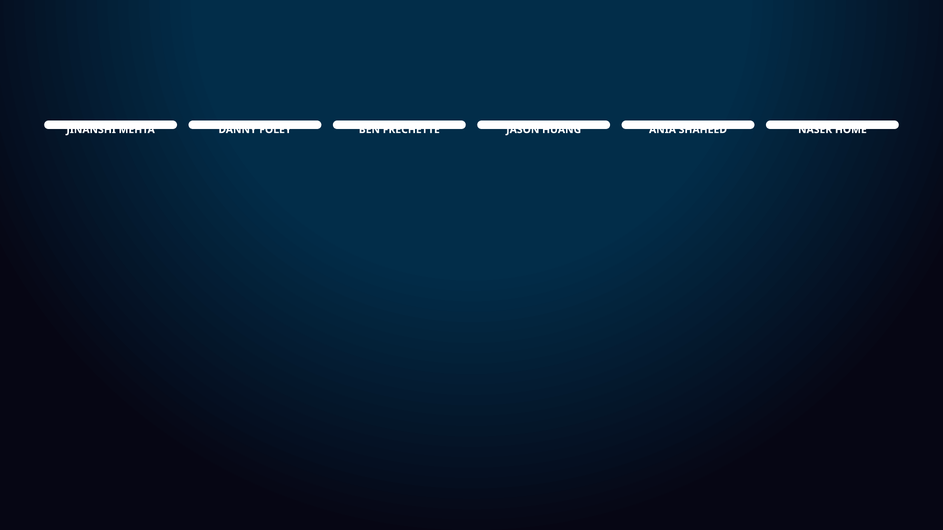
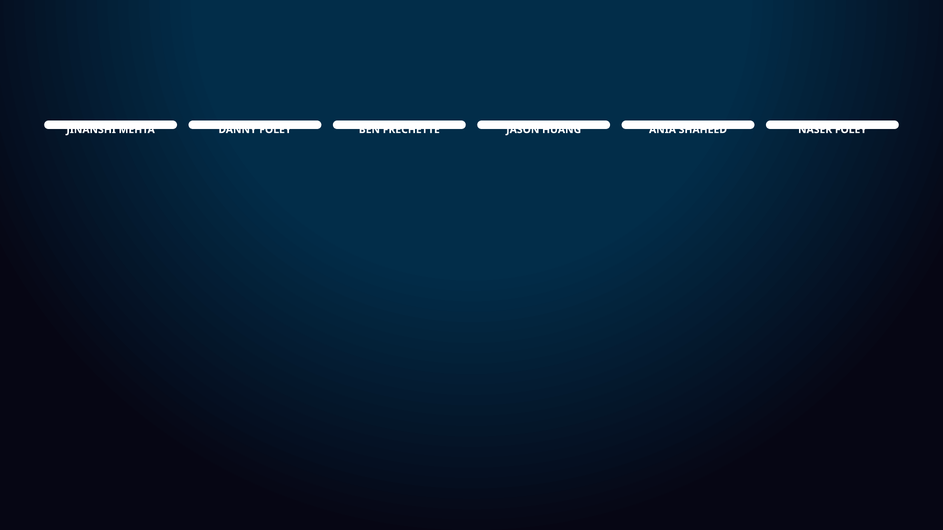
NASER HOME: HOME -> FOLEY (851, 130)
